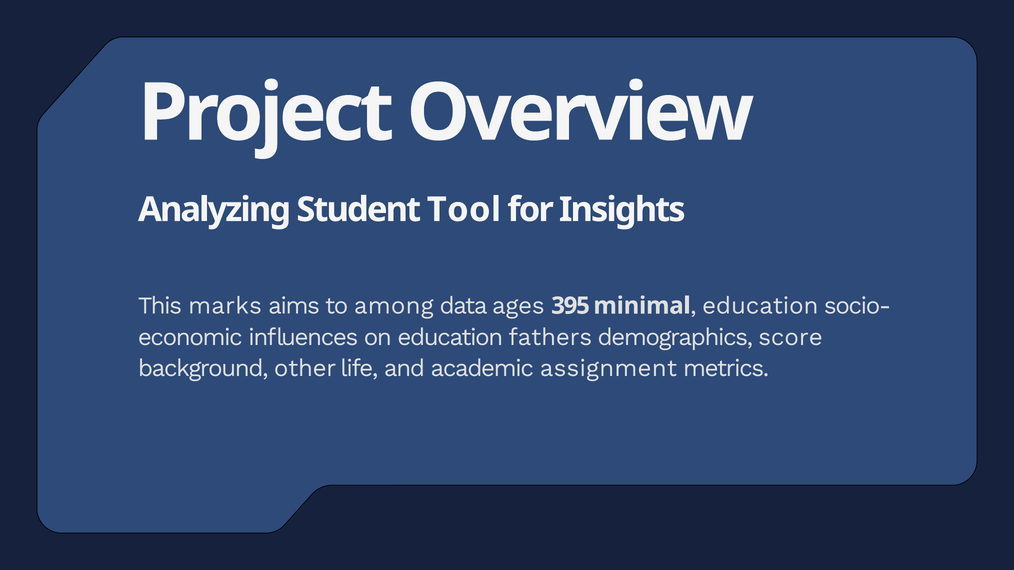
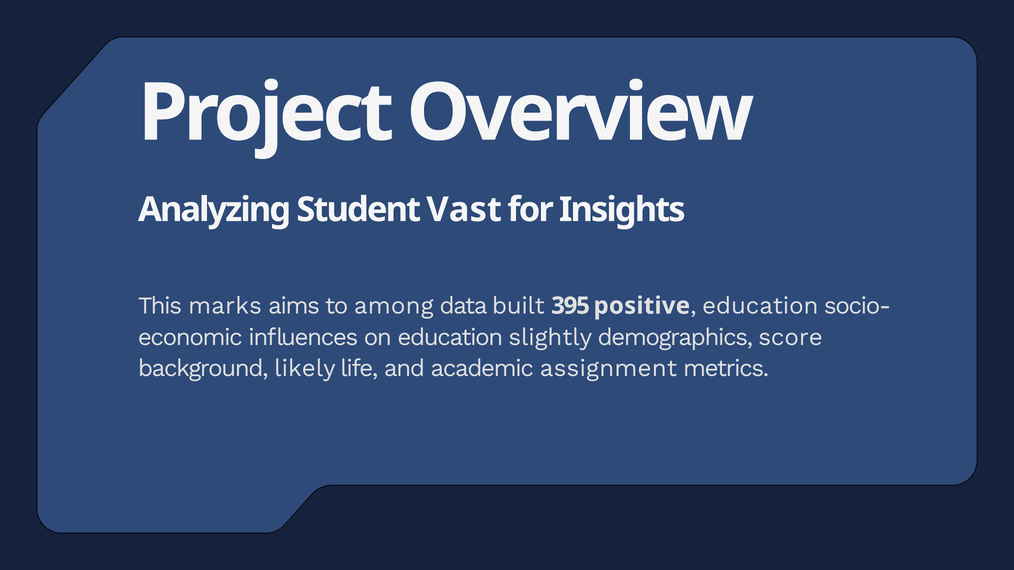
Tool: Tool -> Vast (464, 210)
ages: ages -> built (518, 306)
minimal: minimal -> positive (642, 306)
fathers: fathers -> slightly (550, 337)
other: other -> likely (305, 369)
